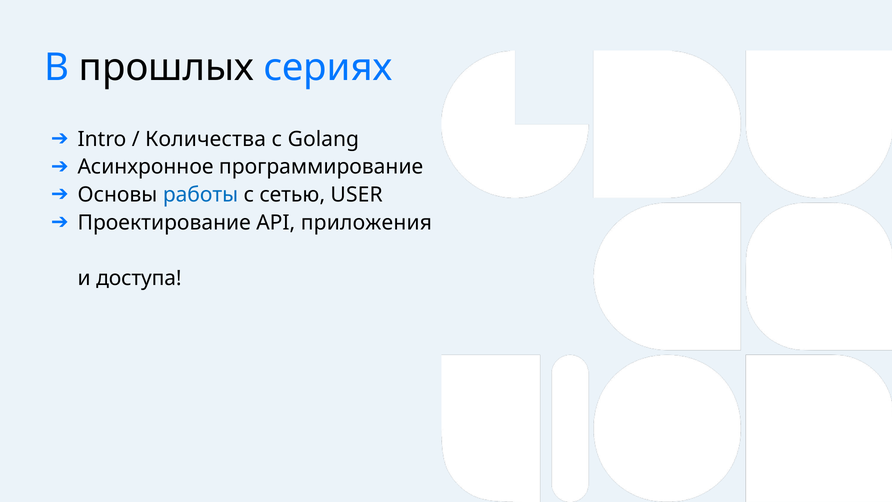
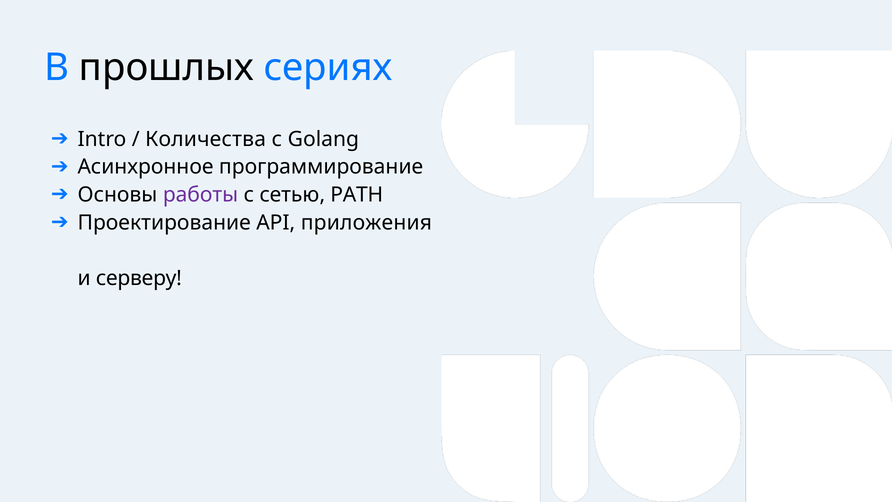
работы colour: blue -> purple (201, 195)
USER: USER -> PATH (357, 195)
доступа: доступа -> серверу (139, 278)
